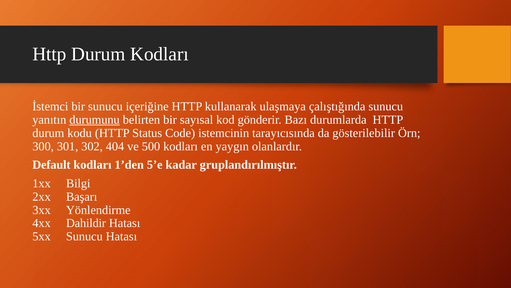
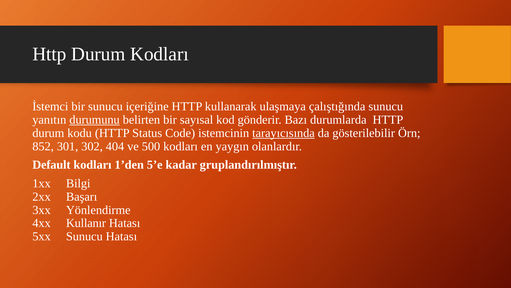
tarayıcısında underline: none -> present (283, 133)
300: 300 -> 852 (43, 146)
Dahildir: Dahildir -> Kullanır (86, 223)
